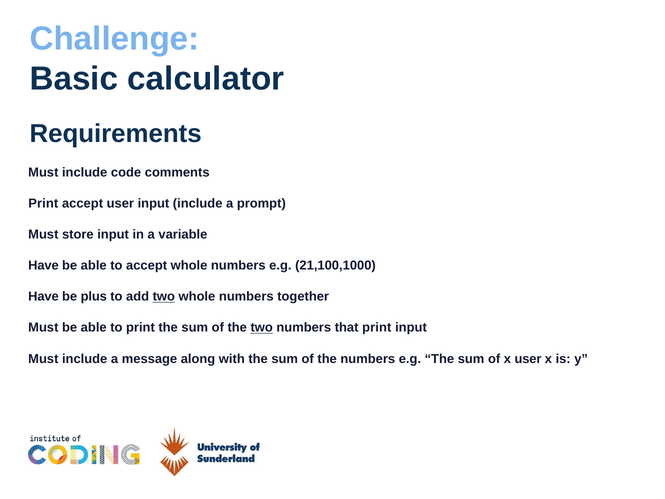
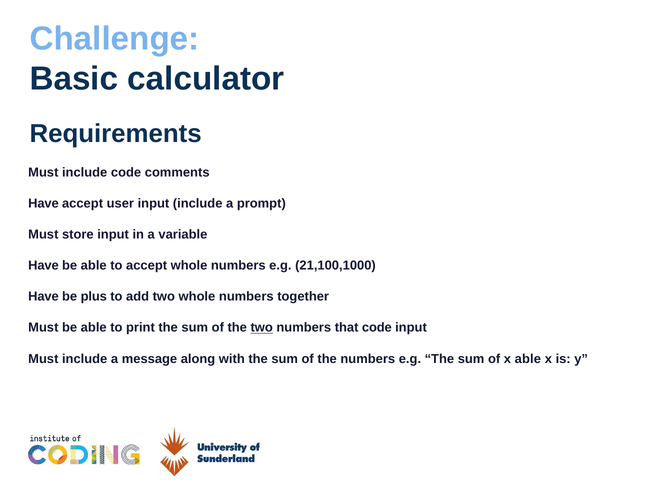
Print: Print -> Have (43, 203)
two underline: present -> none (164, 297)
that print: print -> code (377, 328)
x user: user -> able (528, 359)
